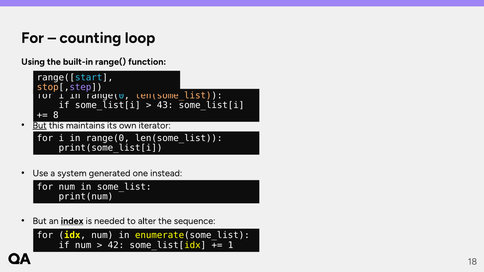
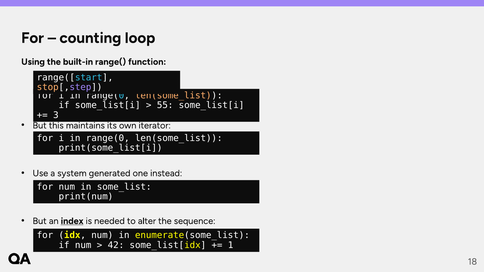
43: 43 -> 55 (165, 105)
8: 8 -> 3 (56, 115)
But underline: present -> none (40, 126)
